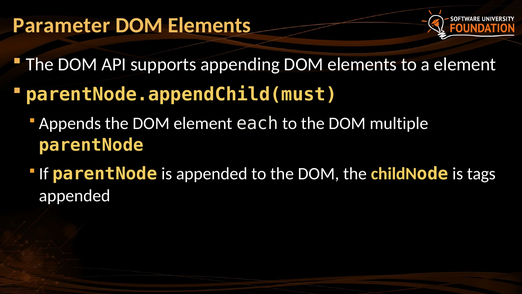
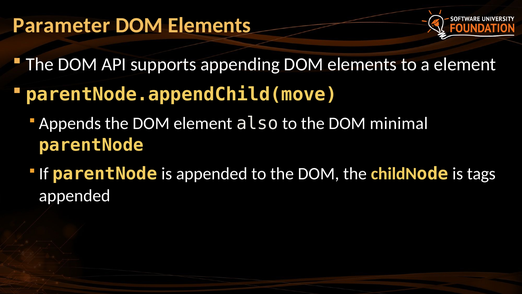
parentNode.appendChild(must: parentNode.appendChild(must -> parentNode.appendChild(move (181, 94)
each: each -> also (257, 123)
multiple: multiple -> minimal (399, 123)
